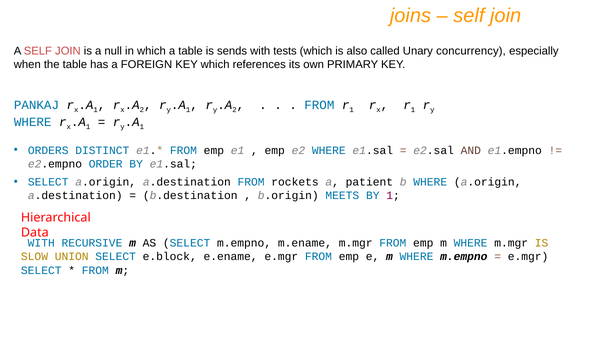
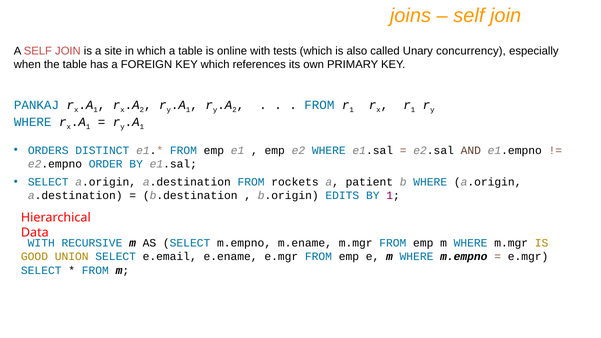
null: null -> site (113, 51)
sends: sends -> online (232, 51)
MEETS: MEETS -> EDITS (342, 195)
SLOW: SLOW -> GOOD (34, 257)
e.block: e.block -> e.email (170, 257)
